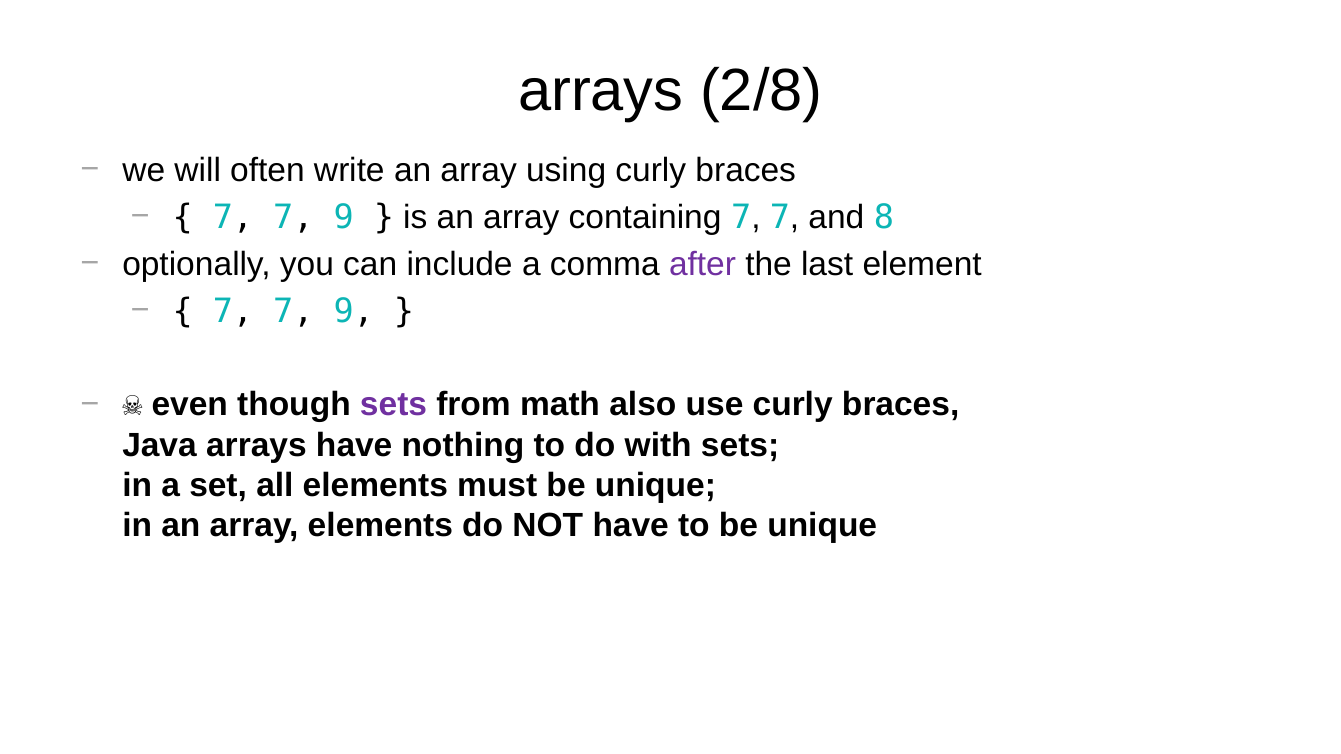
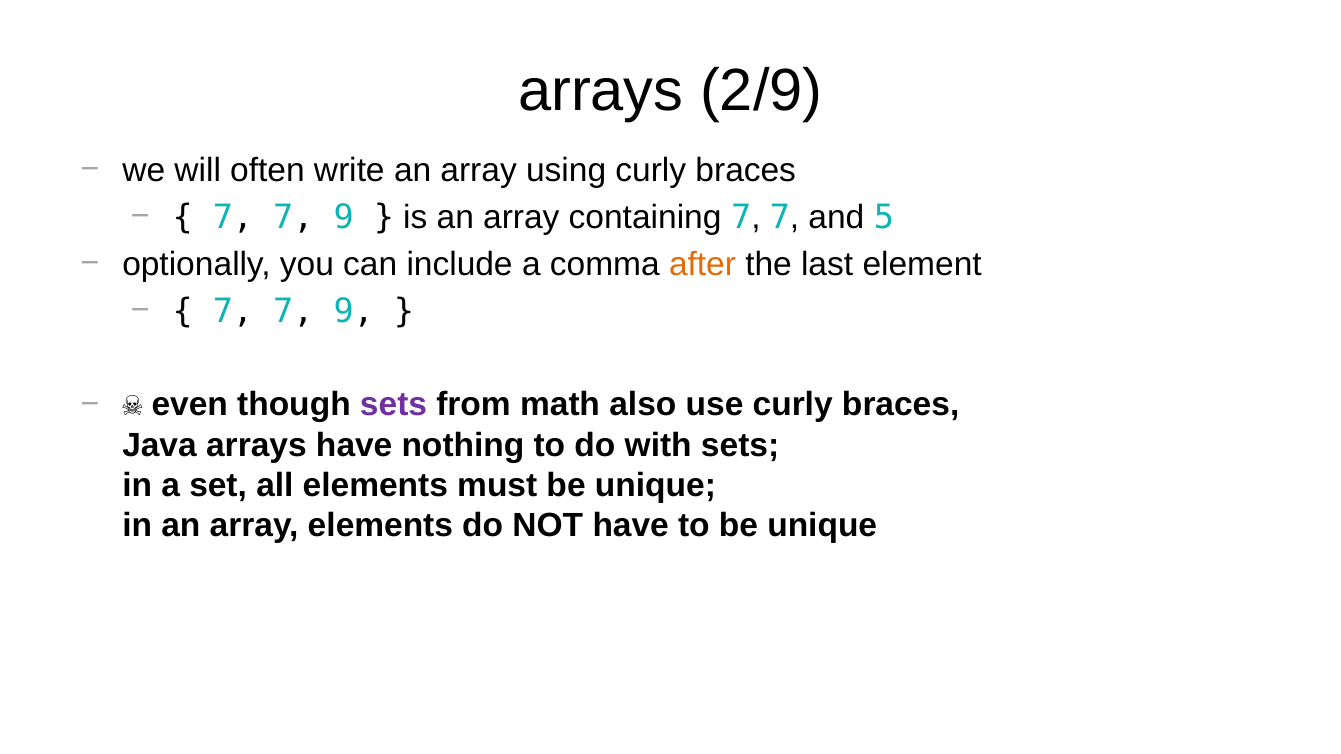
2/8: 2/8 -> 2/9 (761, 90)
8: 8 -> 5 (884, 217)
after colour: purple -> orange (702, 264)
